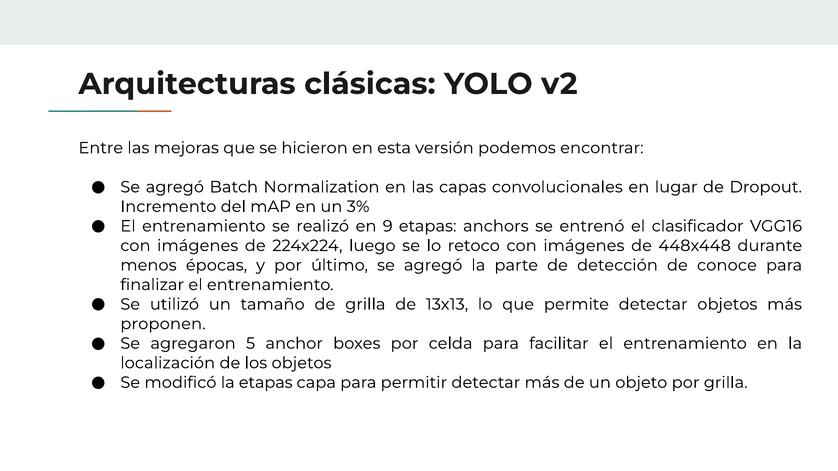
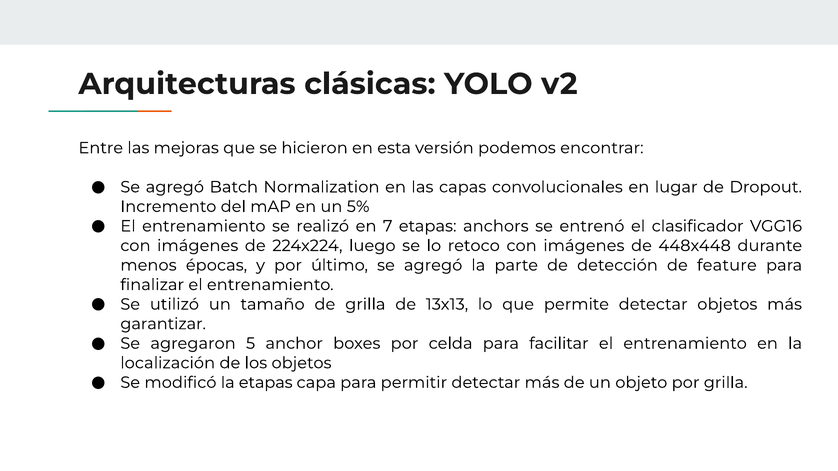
3%: 3% -> 5% (358, 207)
9: 9 -> 7 (388, 226)
conoce: conoce -> feature (727, 265)
proponen: proponen -> garantizar (163, 324)
